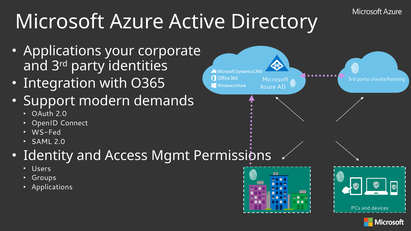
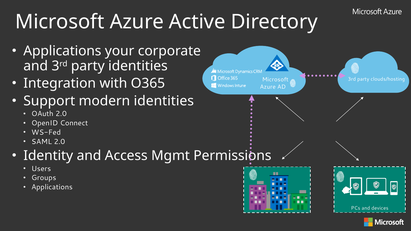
modern demands: demands -> identities (164, 101)
